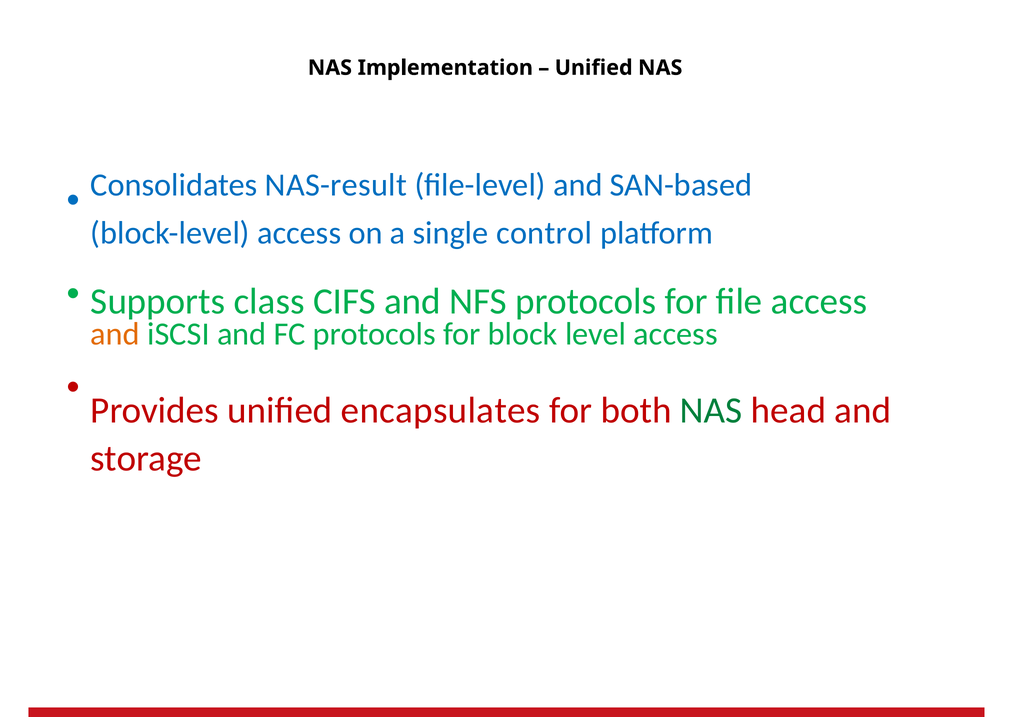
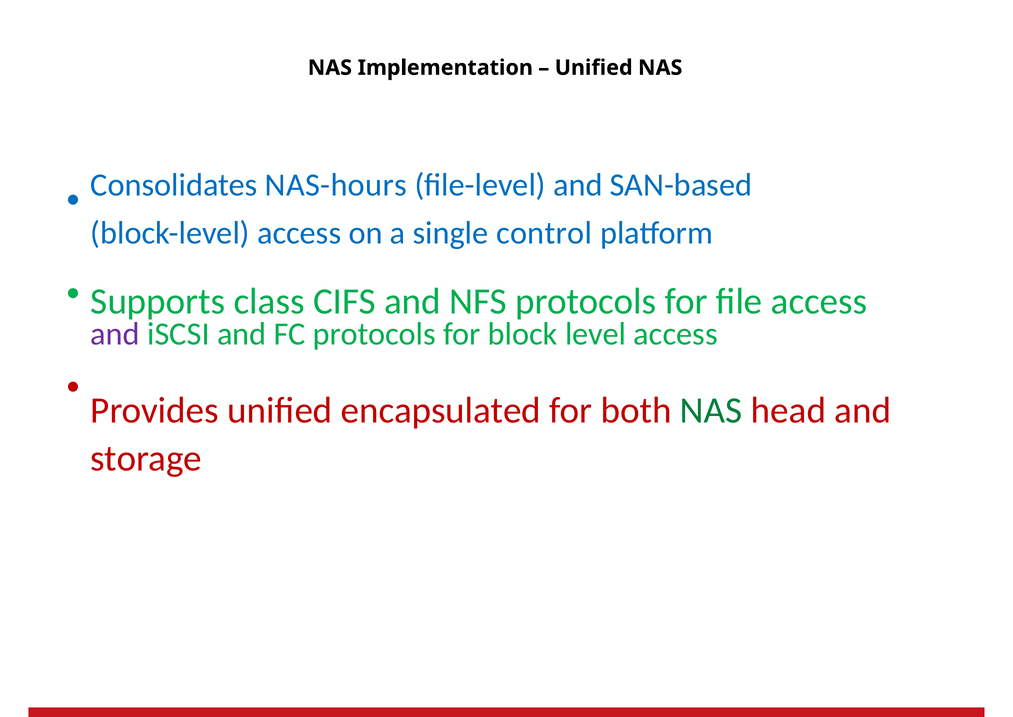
NAS-result: NAS-result -> NAS-hours (336, 185)
and colour: orange -> purple (115, 334)
encapsulates: encapsulates -> encapsulated (441, 411)
